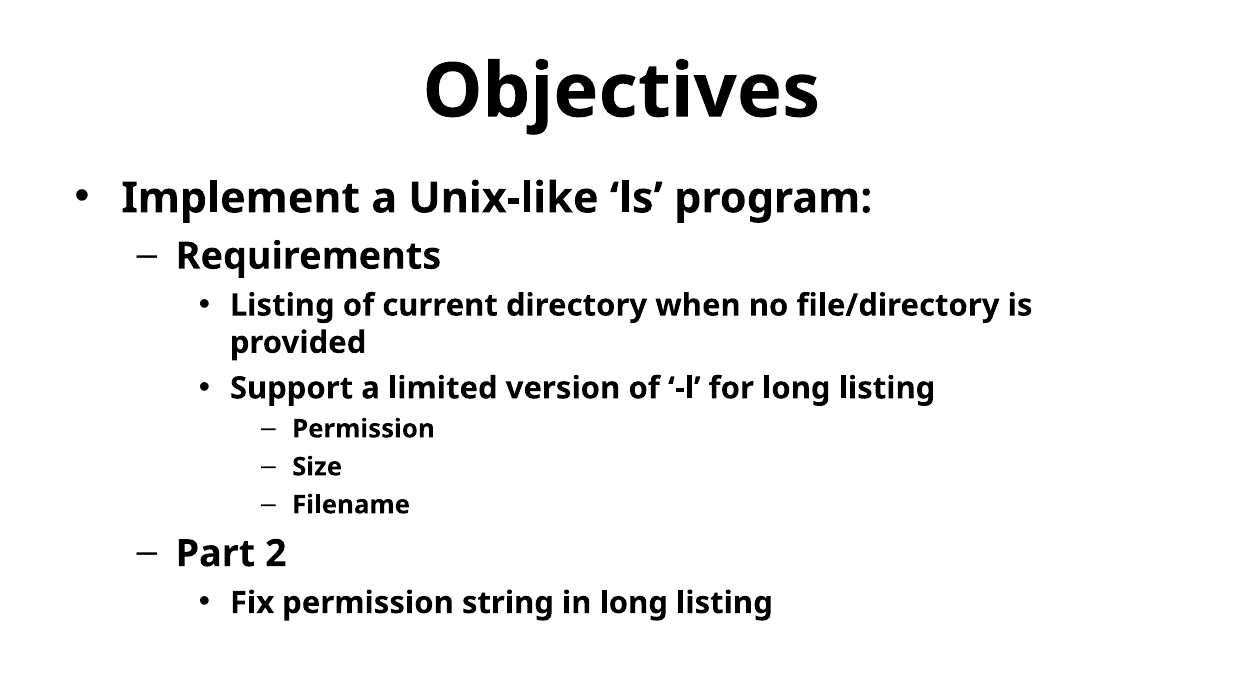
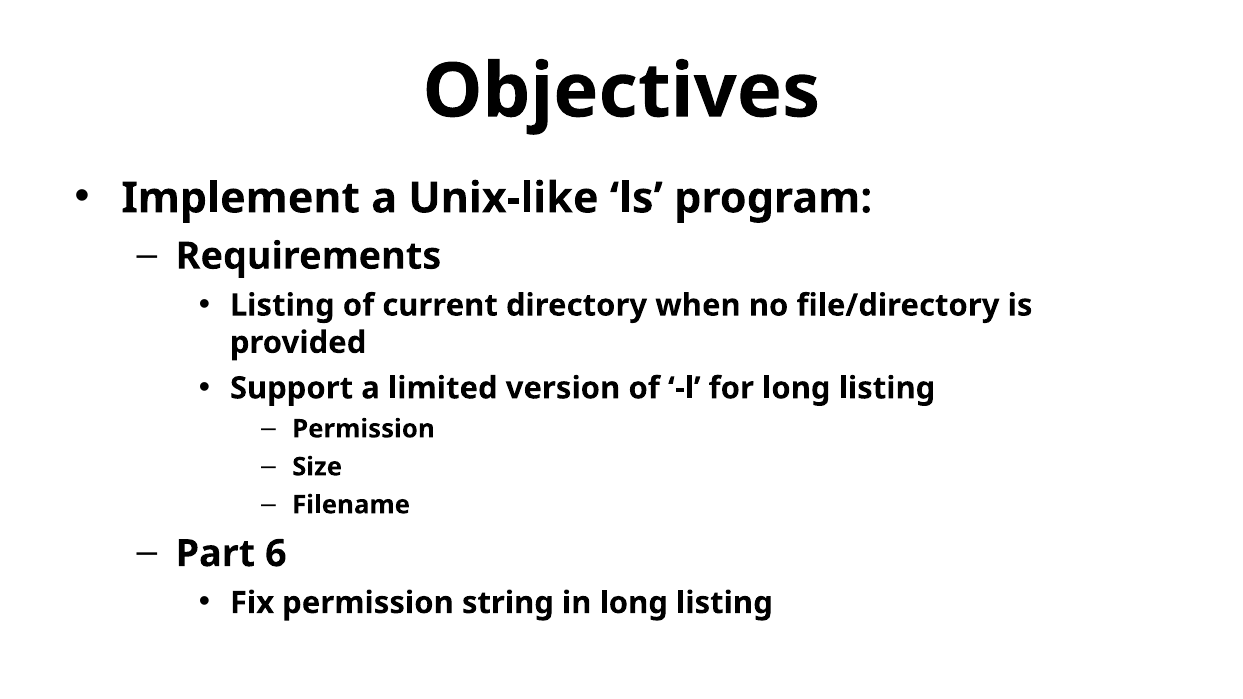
2: 2 -> 6 (276, 554)
